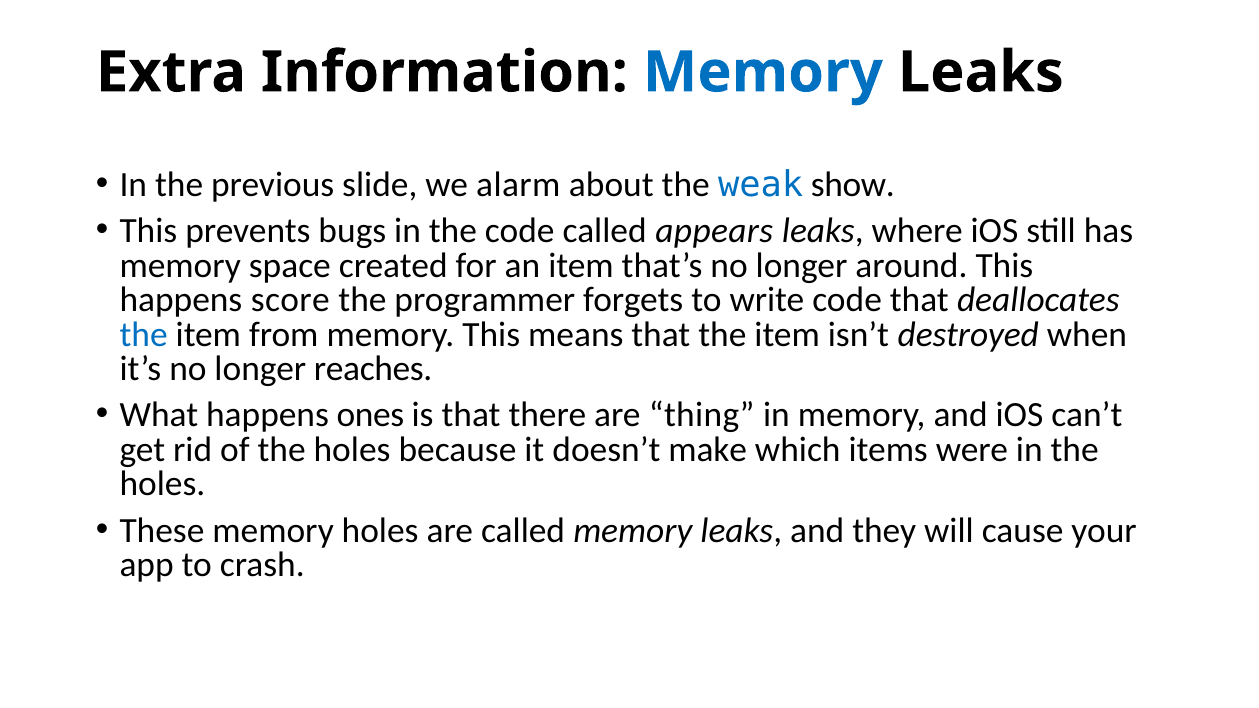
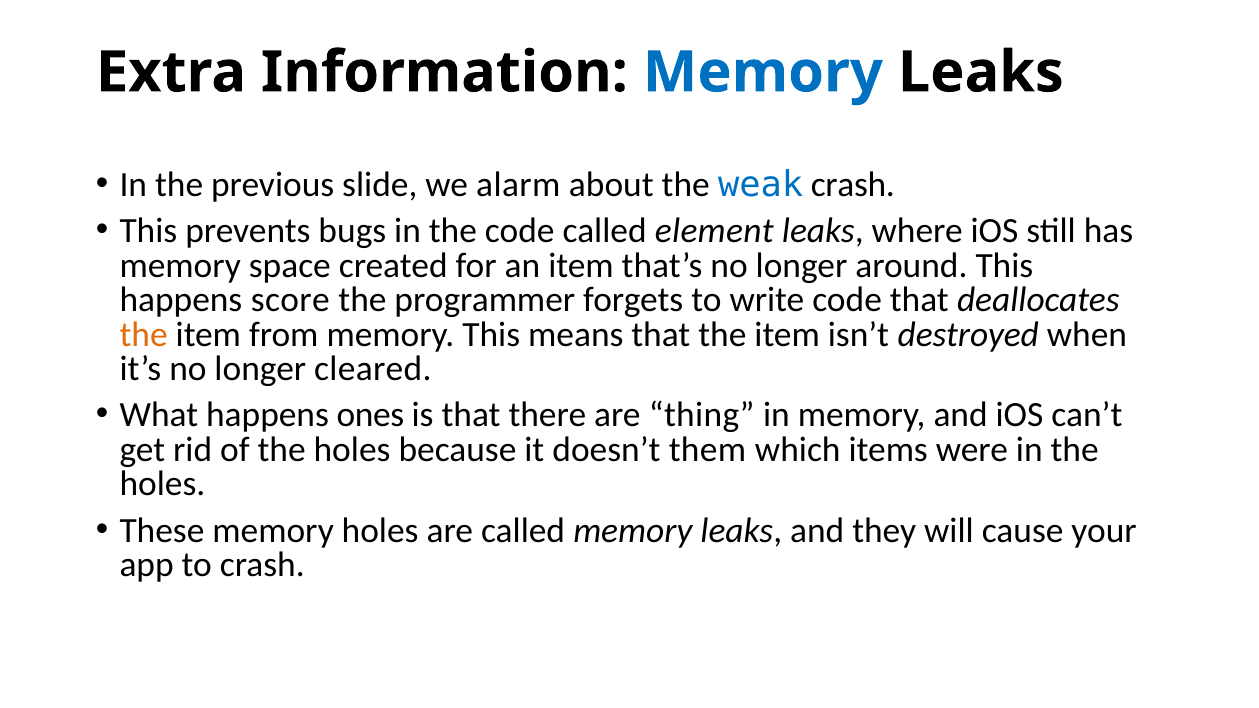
weak show: show -> crash (853, 185)
appears: appears -> element (714, 231)
the colour: blue -> orange (144, 335)
reaches: reaches -> cleared (373, 369)
make: make -> them (707, 450)
